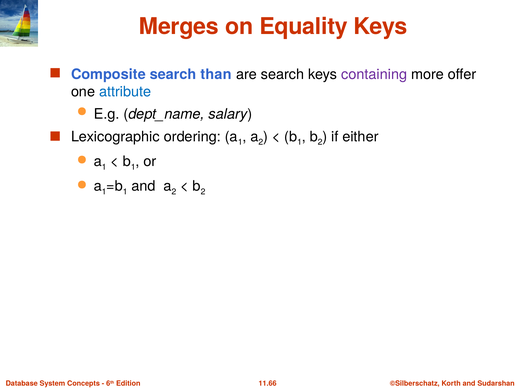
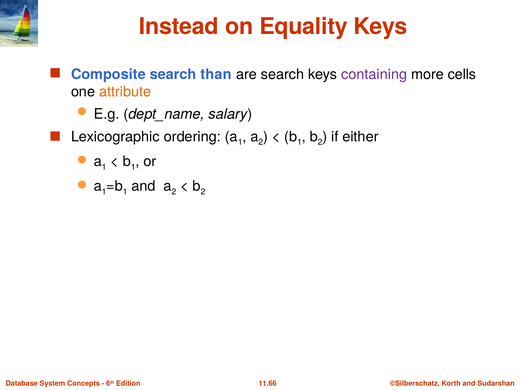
Merges: Merges -> Instead (179, 26)
offer: offer -> cells (462, 74)
attribute colour: blue -> orange (125, 92)
